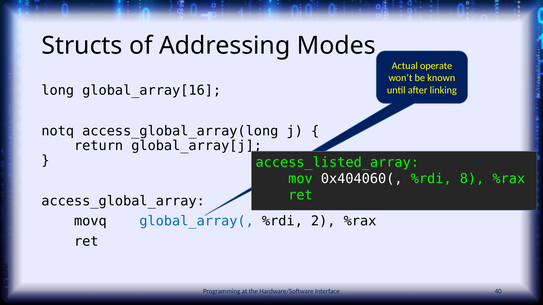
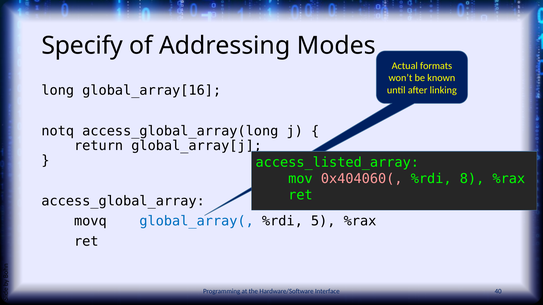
Structs: Structs -> Specify (82, 46)
operate: operate -> formats (436, 66)
0x404060( colour: white -> pink (362, 179)
2: 2 -> 5 (323, 221)
